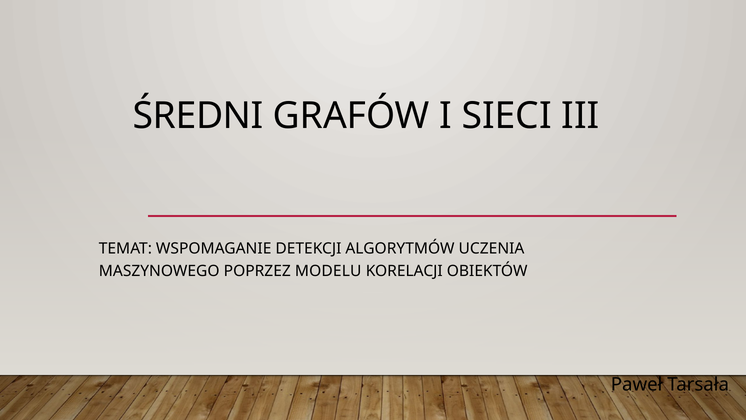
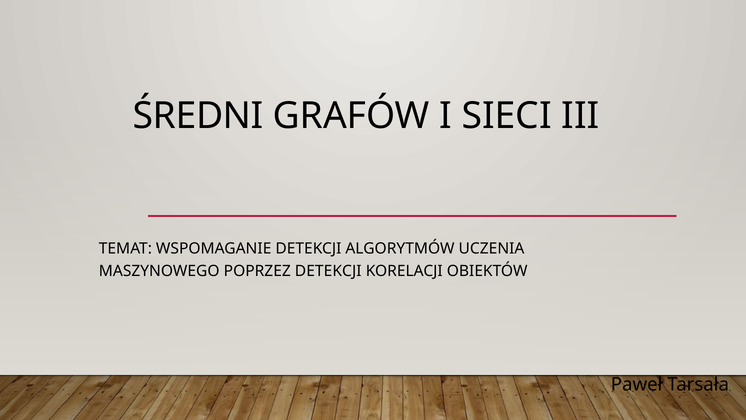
POPRZEZ MODELU: MODELU -> DETEKCJI (328, 271)
